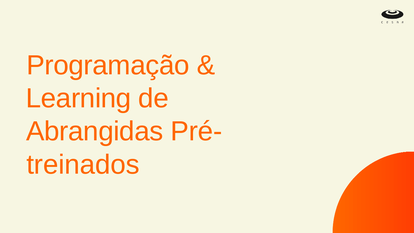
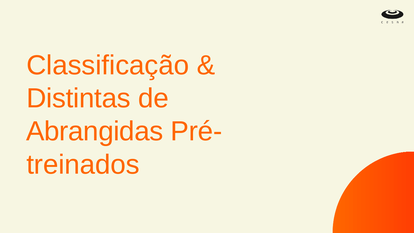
Programação: Programação -> Classificação (108, 65)
Learning: Learning -> Distintas (79, 98)
